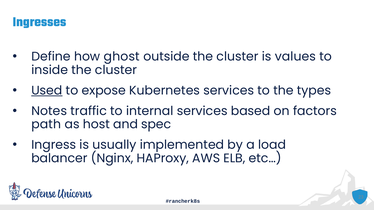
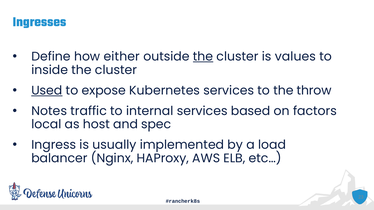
ghost: ghost -> either (122, 57)
the underline: none -> present (203, 57)
types: types -> throw (314, 91)
path: path -> local (46, 125)
